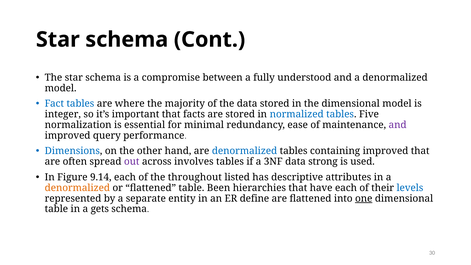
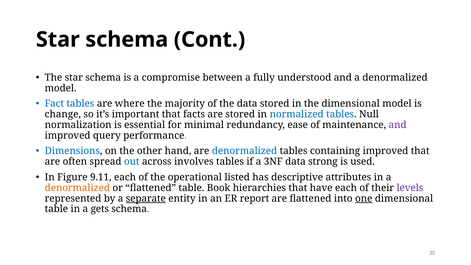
integer: integer -> change (63, 114)
Five: Five -> Null (369, 114)
out colour: purple -> blue (132, 162)
9.14: 9.14 -> 9.11 (101, 177)
throughout: throughout -> operational (195, 177)
Been: Been -> Book (219, 188)
levels colour: blue -> purple (410, 188)
separate underline: none -> present (146, 198)
define: define -> report (254, 198)
